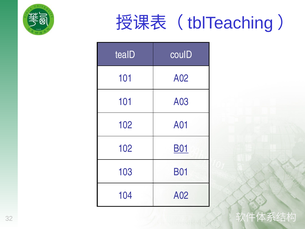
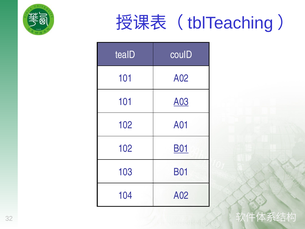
A03 underline: none -> present (181, 102)
